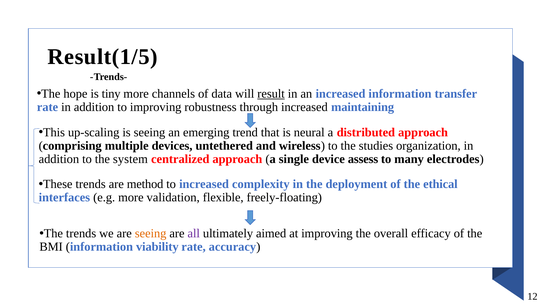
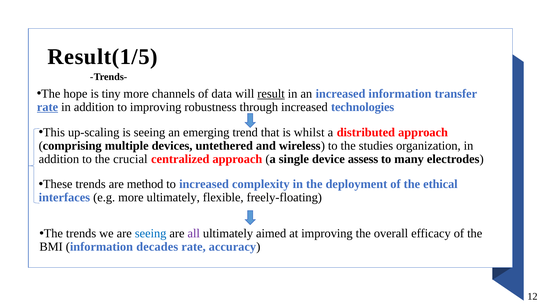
rate underline: none -> present (48, 107)
maintaining: maintaining -> technologies (363, 107)
neural: neural -> whilst (309, 132)
system: system -> crucial (130, 159)
more validation: validation -> ultimately (173, 197)
seeing colour: orange -> blue (151, 233)
viability: viability -> decades (157, 247)
